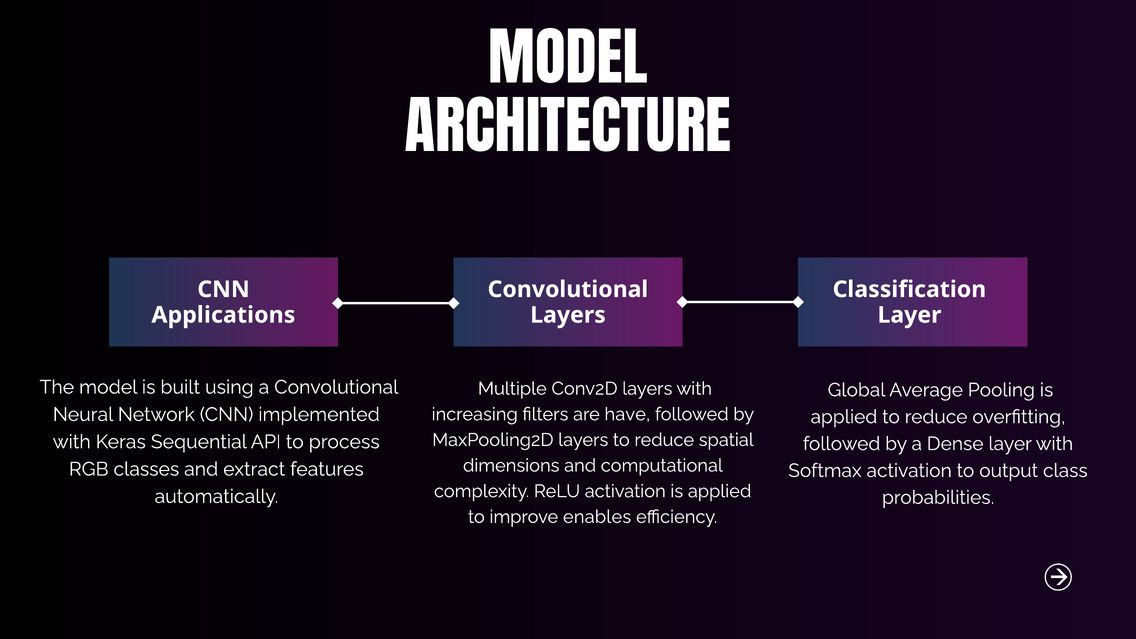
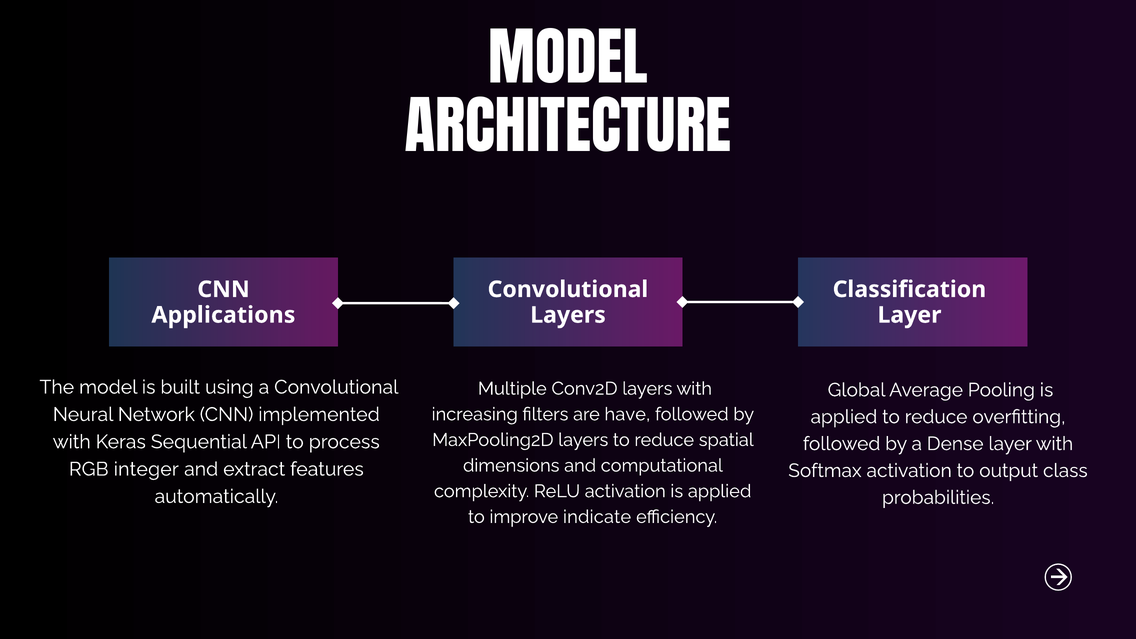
classes: classes -> integer (146, 469)
enables: enables -> indicate (597, 517)
